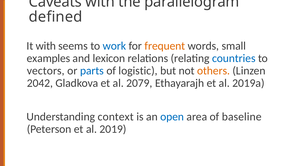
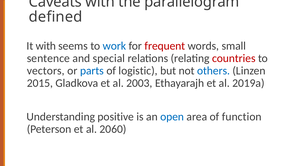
frequent colour: orange -> red (165, 46)
examples: examples -> sentence (48, 58)
lexicon: lexicon -> special (109, 58)
countries colour: blue -> red (234, 58)
others colour: orange -> blue (214, 71)
2042: 2042 -> 2015 (40, 83)
2079: 2079 -> 2003 (139, 83)
context: context -> positive (116, 117)
baseline: baseline -> function (242, 117)
2019: 2019 -> 2060 (113, 129)
